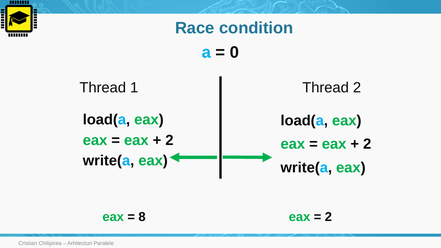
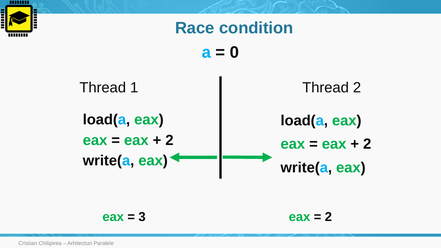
8: 8 -> 3 (142, 217)
